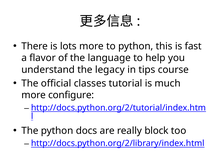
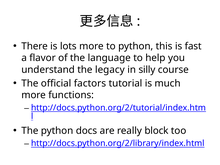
tips: tips -> silly (147, 70)
classes: classes -> factors (90, 83)
configure: configure -> functions (71, 95)
